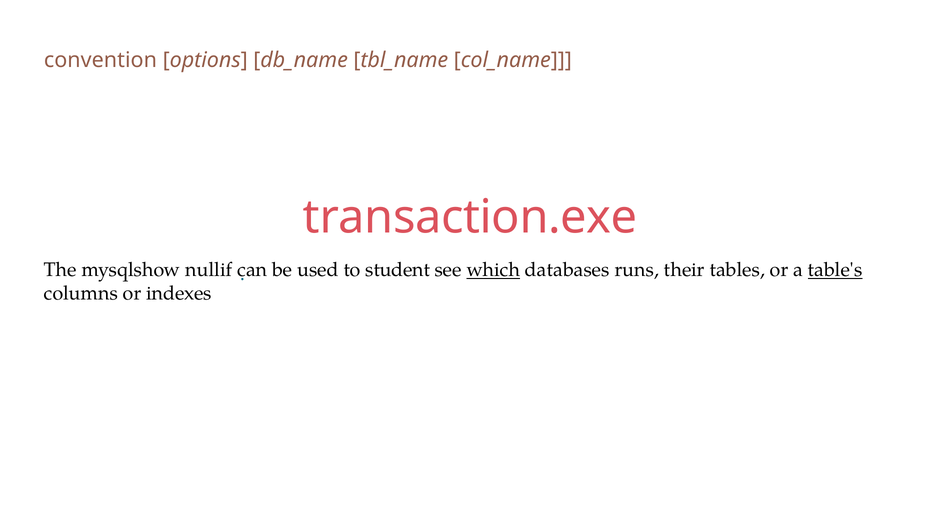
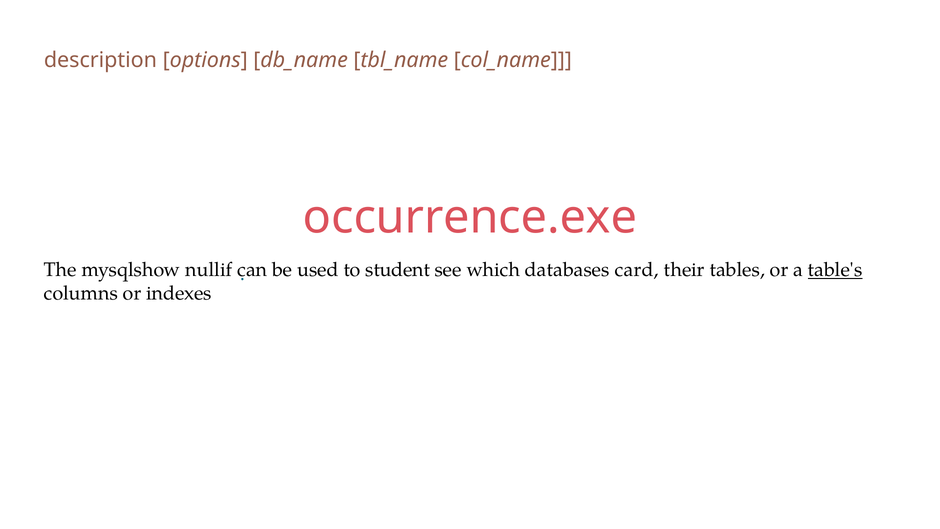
convention: convention -> description (100, 60)
transaction.exe: transaction.exe -> occurrence.exe (470, 217)
which underline: present -> none (493, 270)
runs: runs -> card (637, 270)
